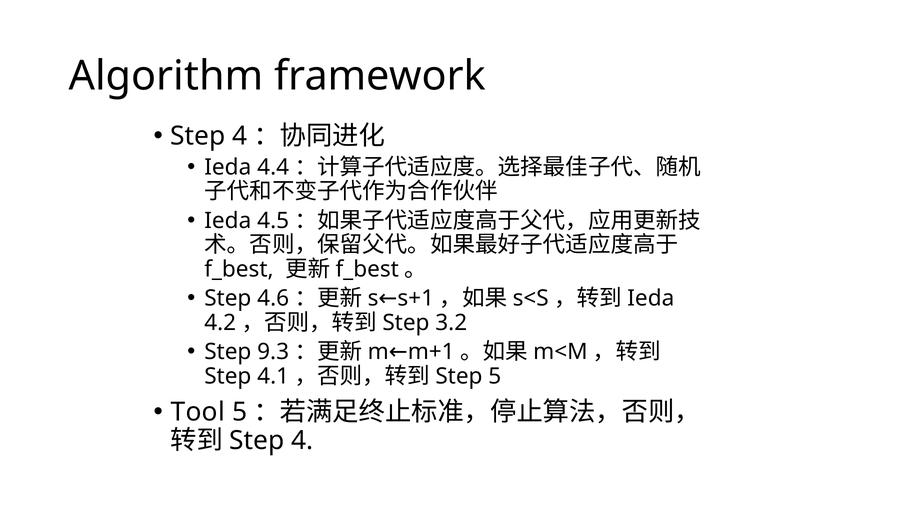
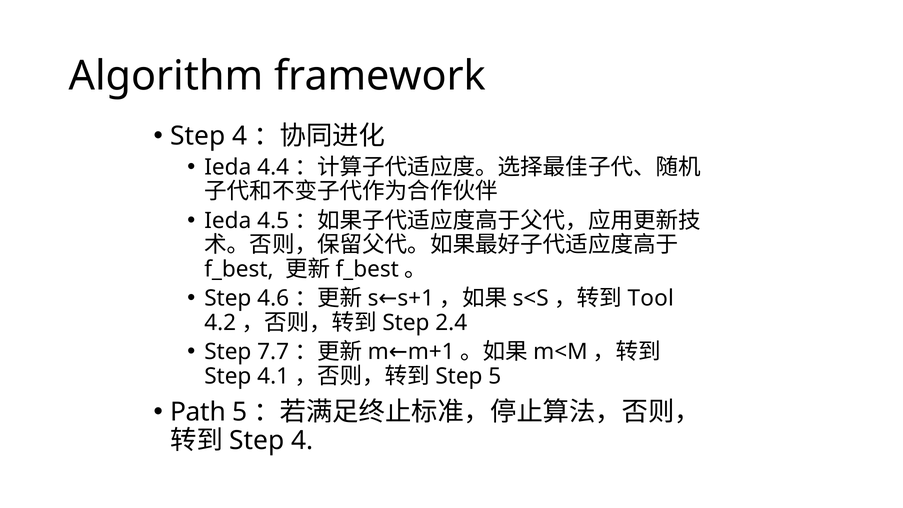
Ieda: Ieda -> Tool (651, 298)
3.2: 3.2 -> 2.4 (451, 323)
9.3: 9.3 -> 7.7 (273, 352)
Tool: Tool -> Path (198, 412)
